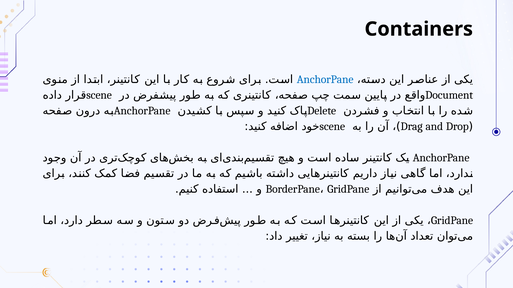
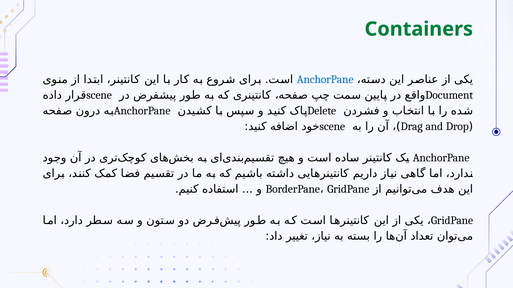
Containers colour: black -> green (419, 29)
